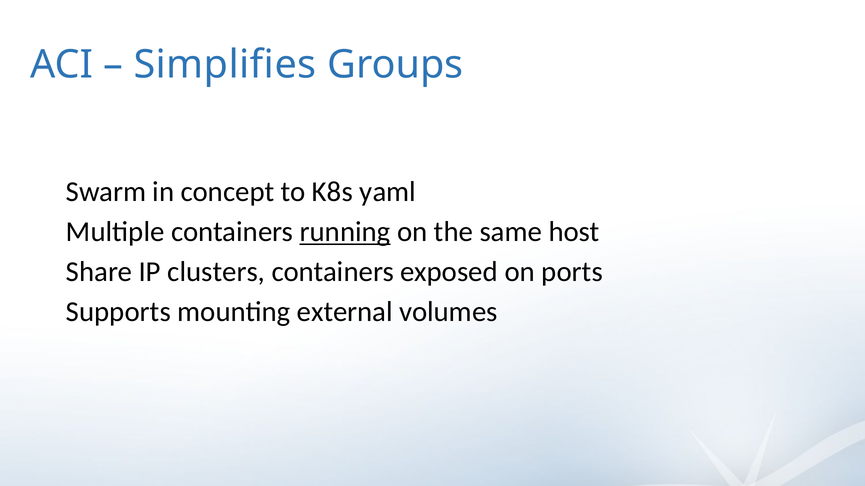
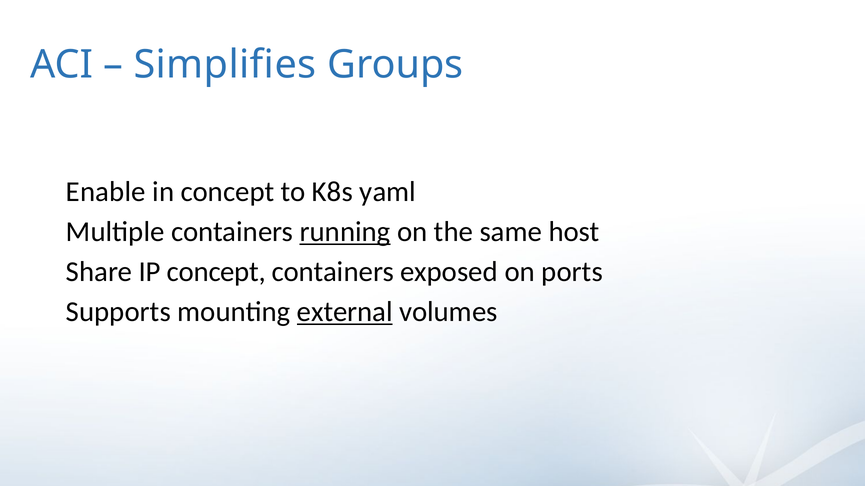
Swarm: Swarm -> Enable (106, 192)
IP clusters: clusters -> concept (216, 272)
external underline: none -> present (345, 312)
